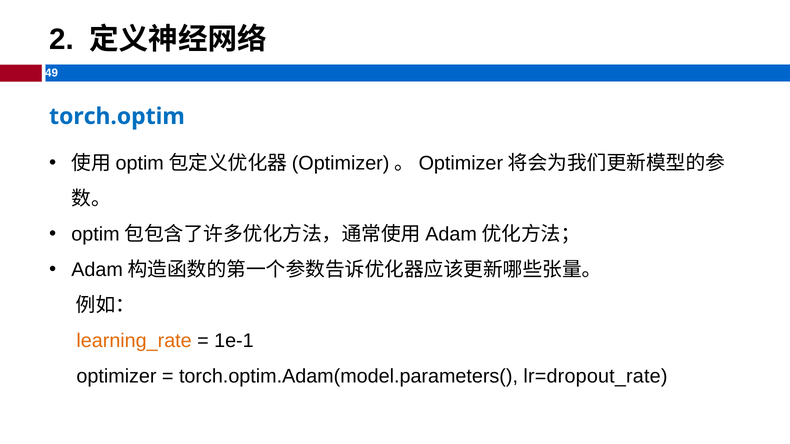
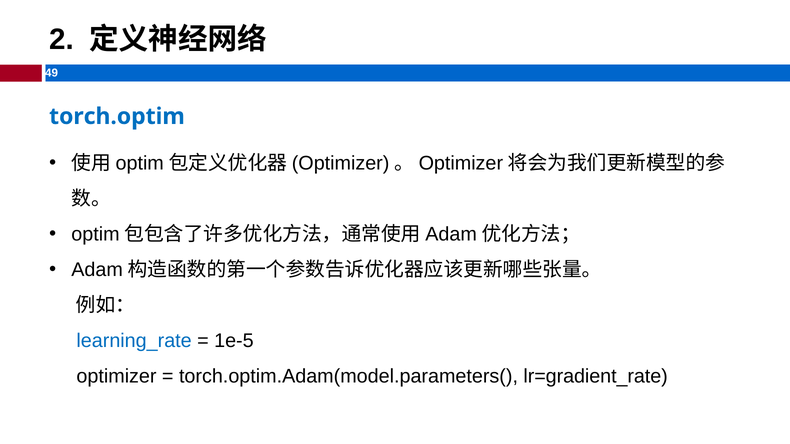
learning_rate colour: orange -> blue (134, 341)
1e-1: 1e-1 -> 1e-5 (234, 341)
lr=dropout_rate: lr=dropout_rate -> lr=gradient_rate (596, 377)
